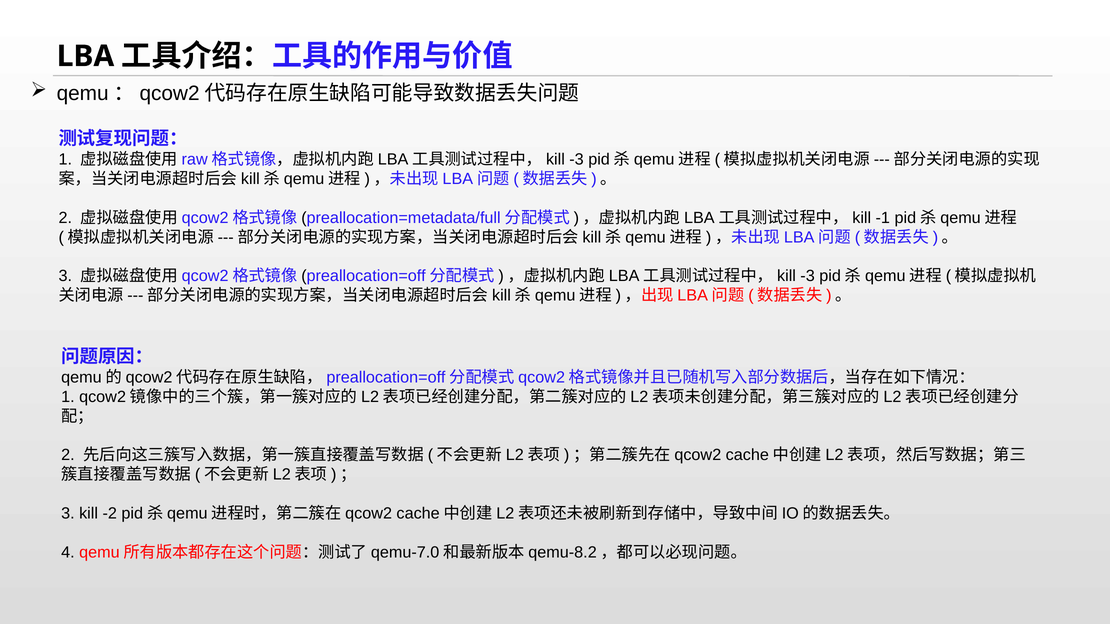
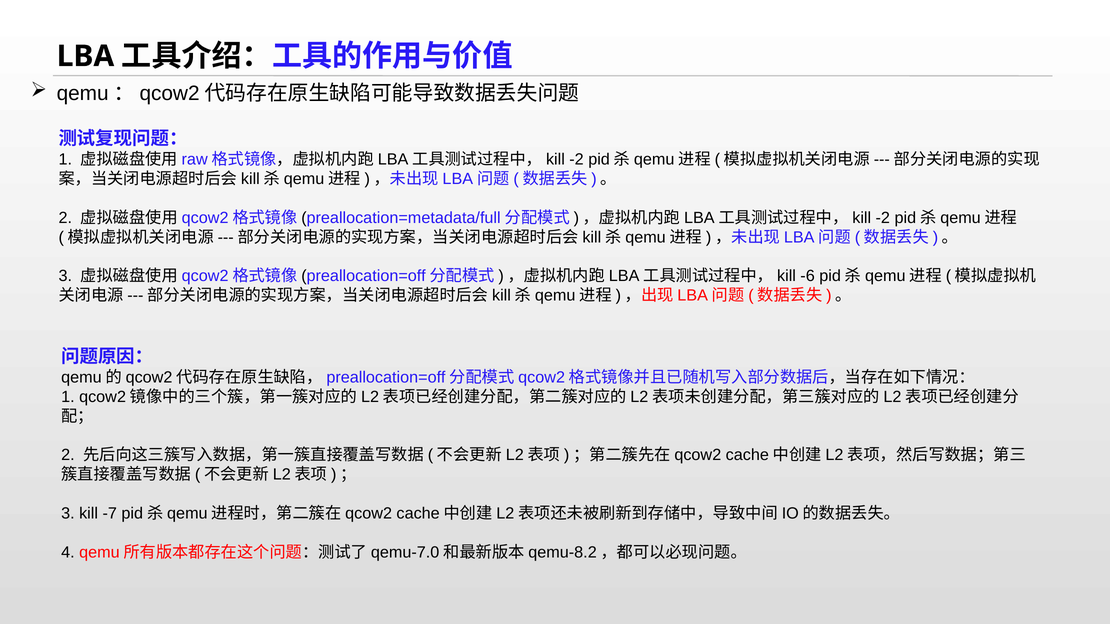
-3: -3 -> -2 (576, 160)
-1: -1 -> -2 (883, 218)
-3: -3 -> -6 (808, 276)
-2: -2 -> -7 (110, 514)
